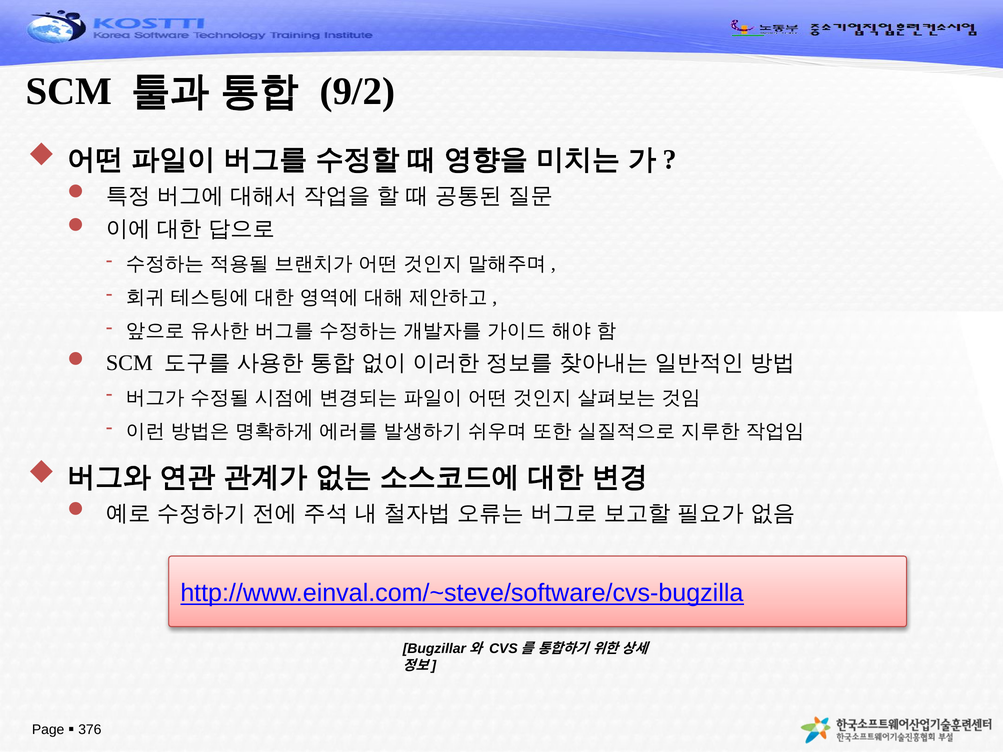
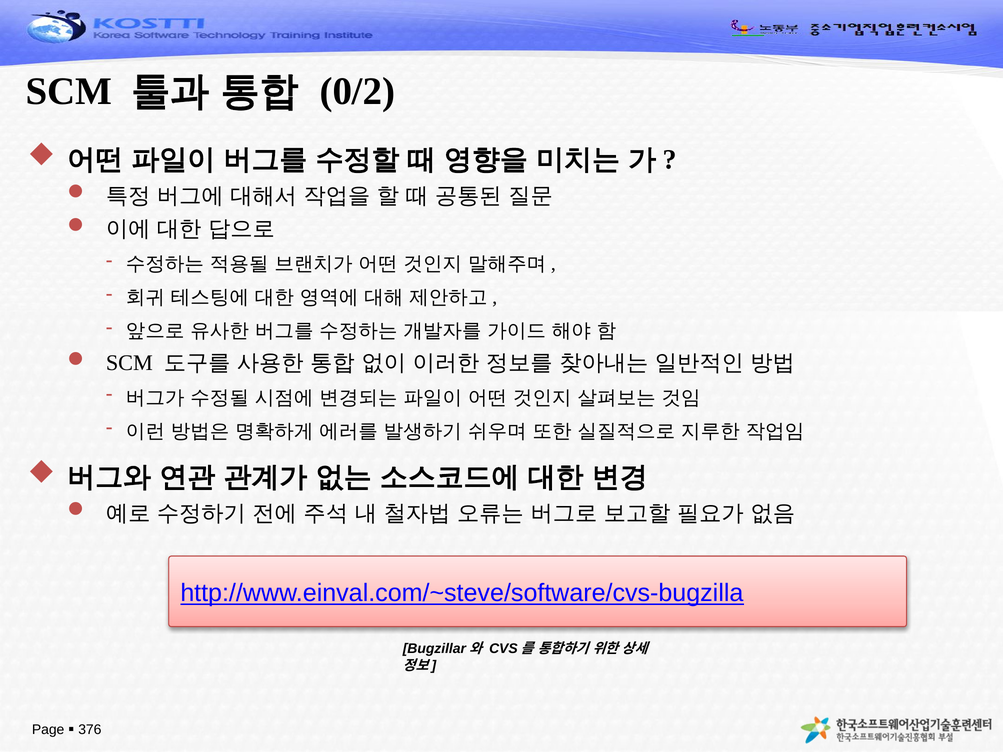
9/2: 9/2 -> 0/2 (357, 91)
